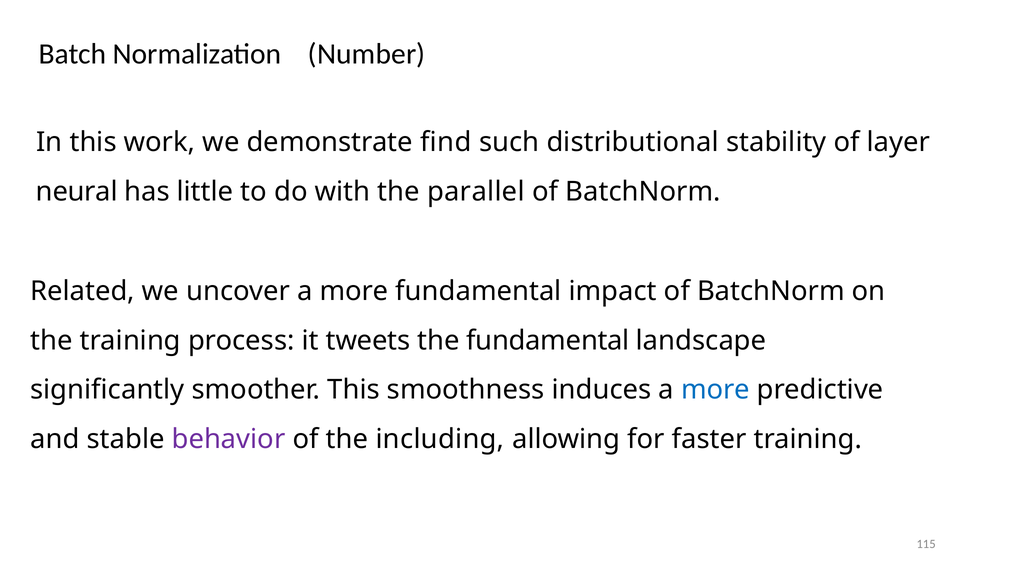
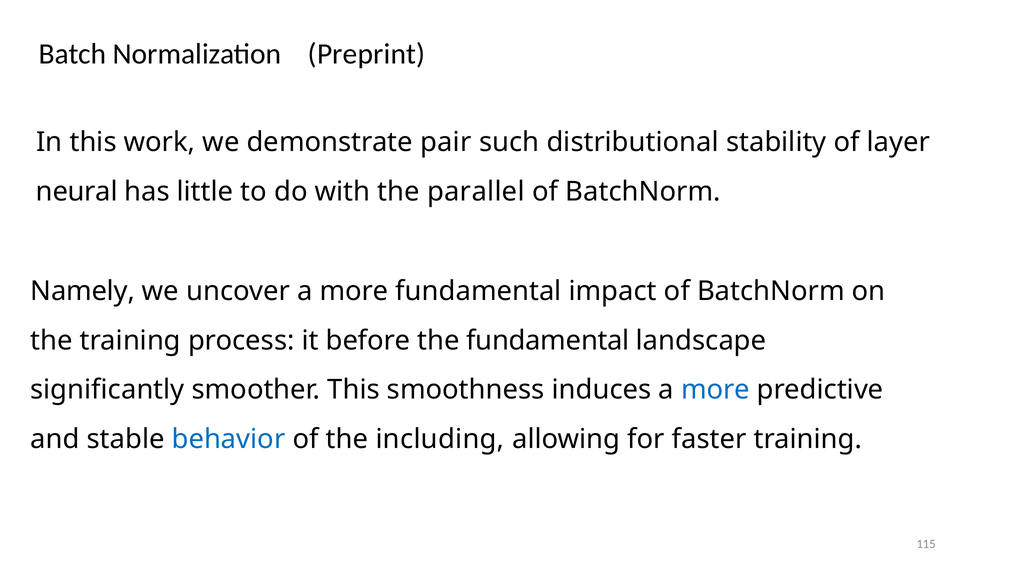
Number: Number -> Preprint (367, 54)
find: find -> pair (446, 142)
Related: Related -> Namely (83, 291)
tweets: tweets -> before (368, 340)
behavior colour: purple -> blue (229, 439)
